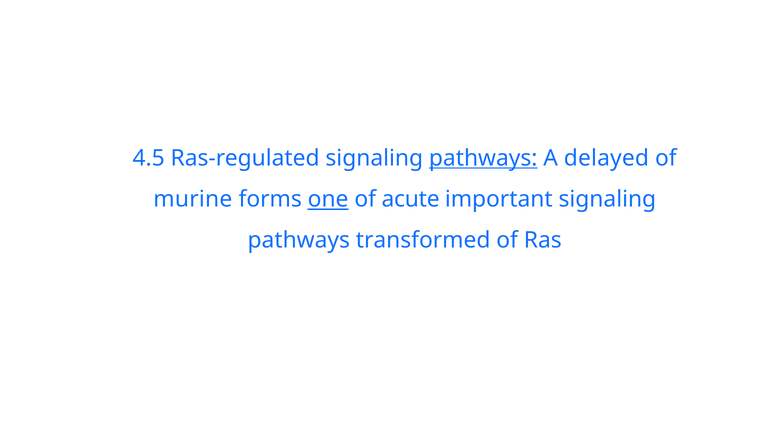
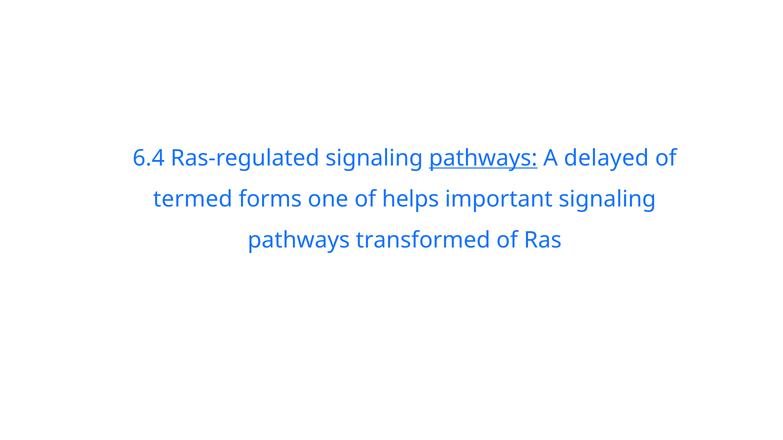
4.5: 4.5 -> 6.4 (149, 158)
murine: murine -> termed (193, 200)
one underline: present -> none (328, 200)
acute: acute -> helps (411, 200)
